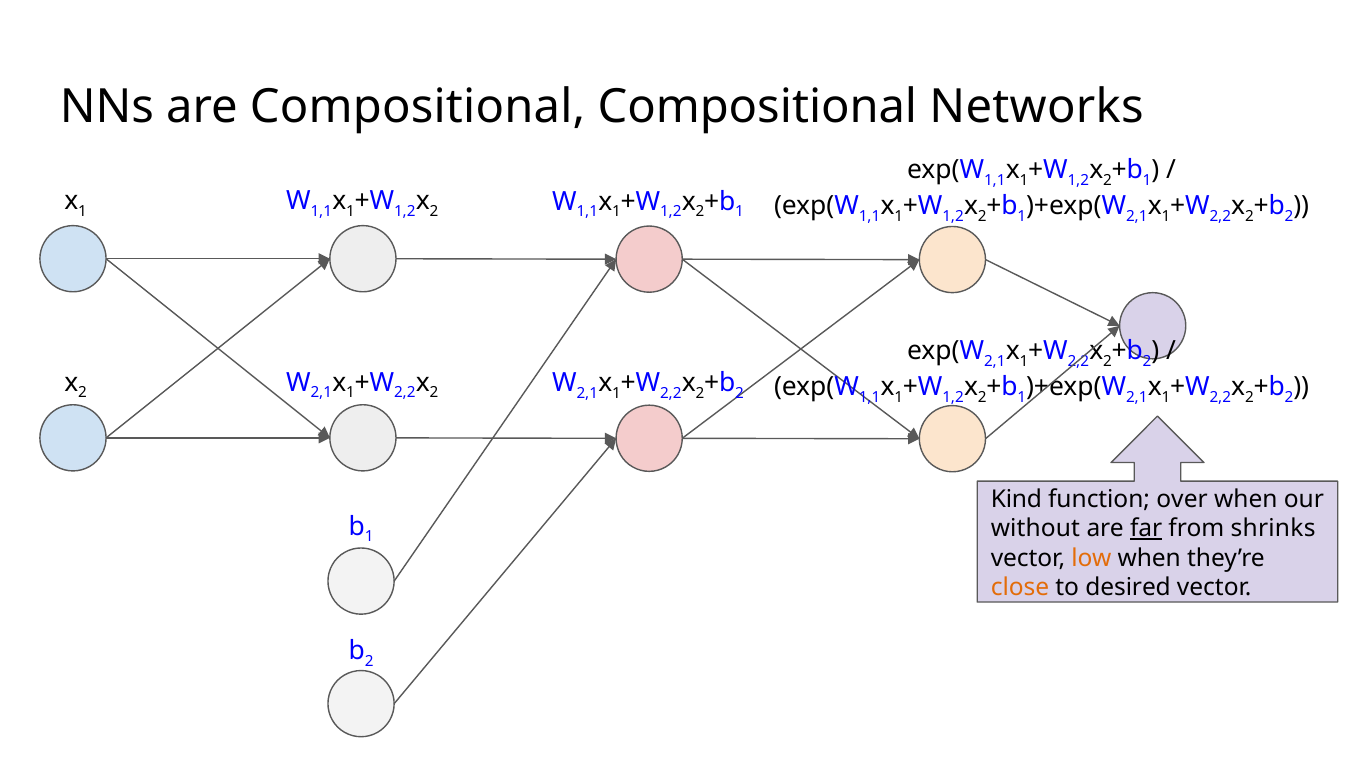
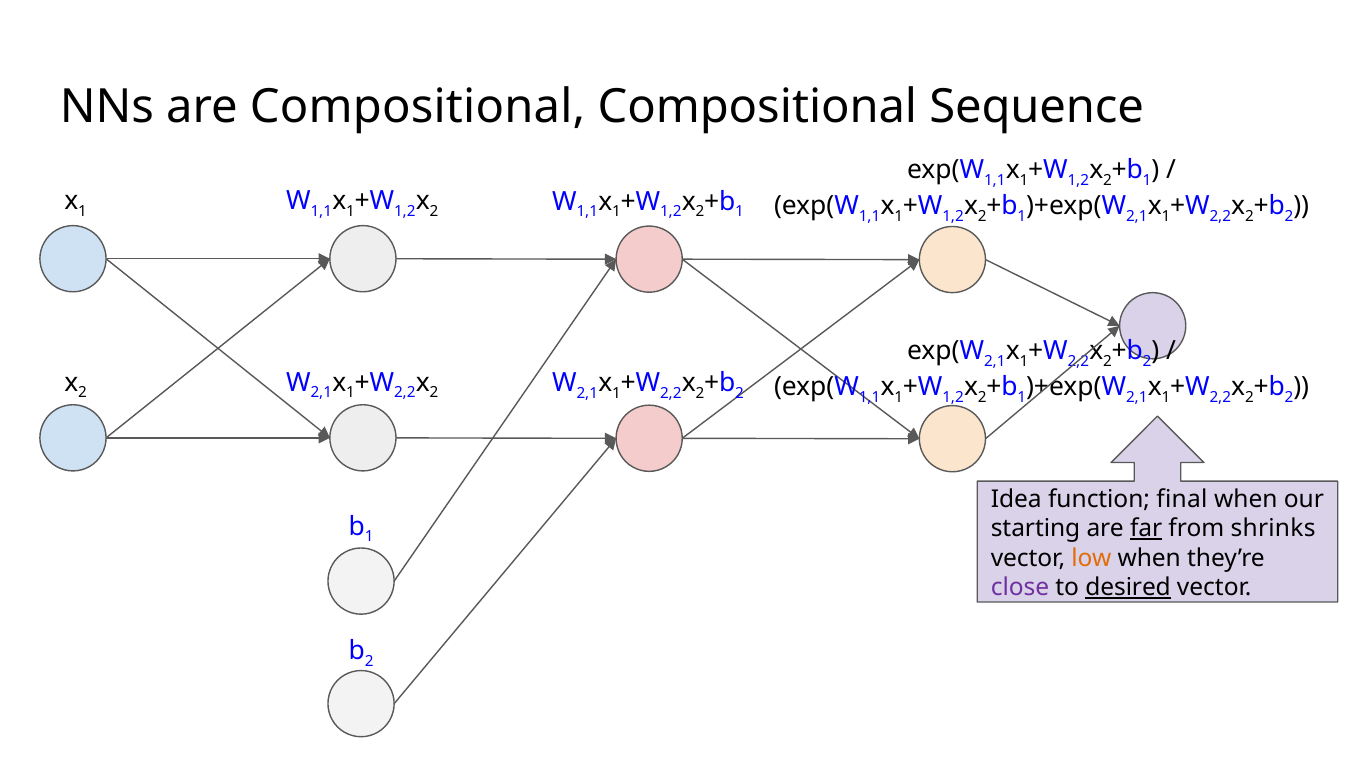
Networks: Networks -> Sequence (1037, 107)
Kind: Kind -> Idea (1016, 499)
over: over -> final (1182, 499)
without: without -> starting (1036, 529)
close colour: orange -> purple (1020, 587)
desired underline: none -> present (1128, 587)
